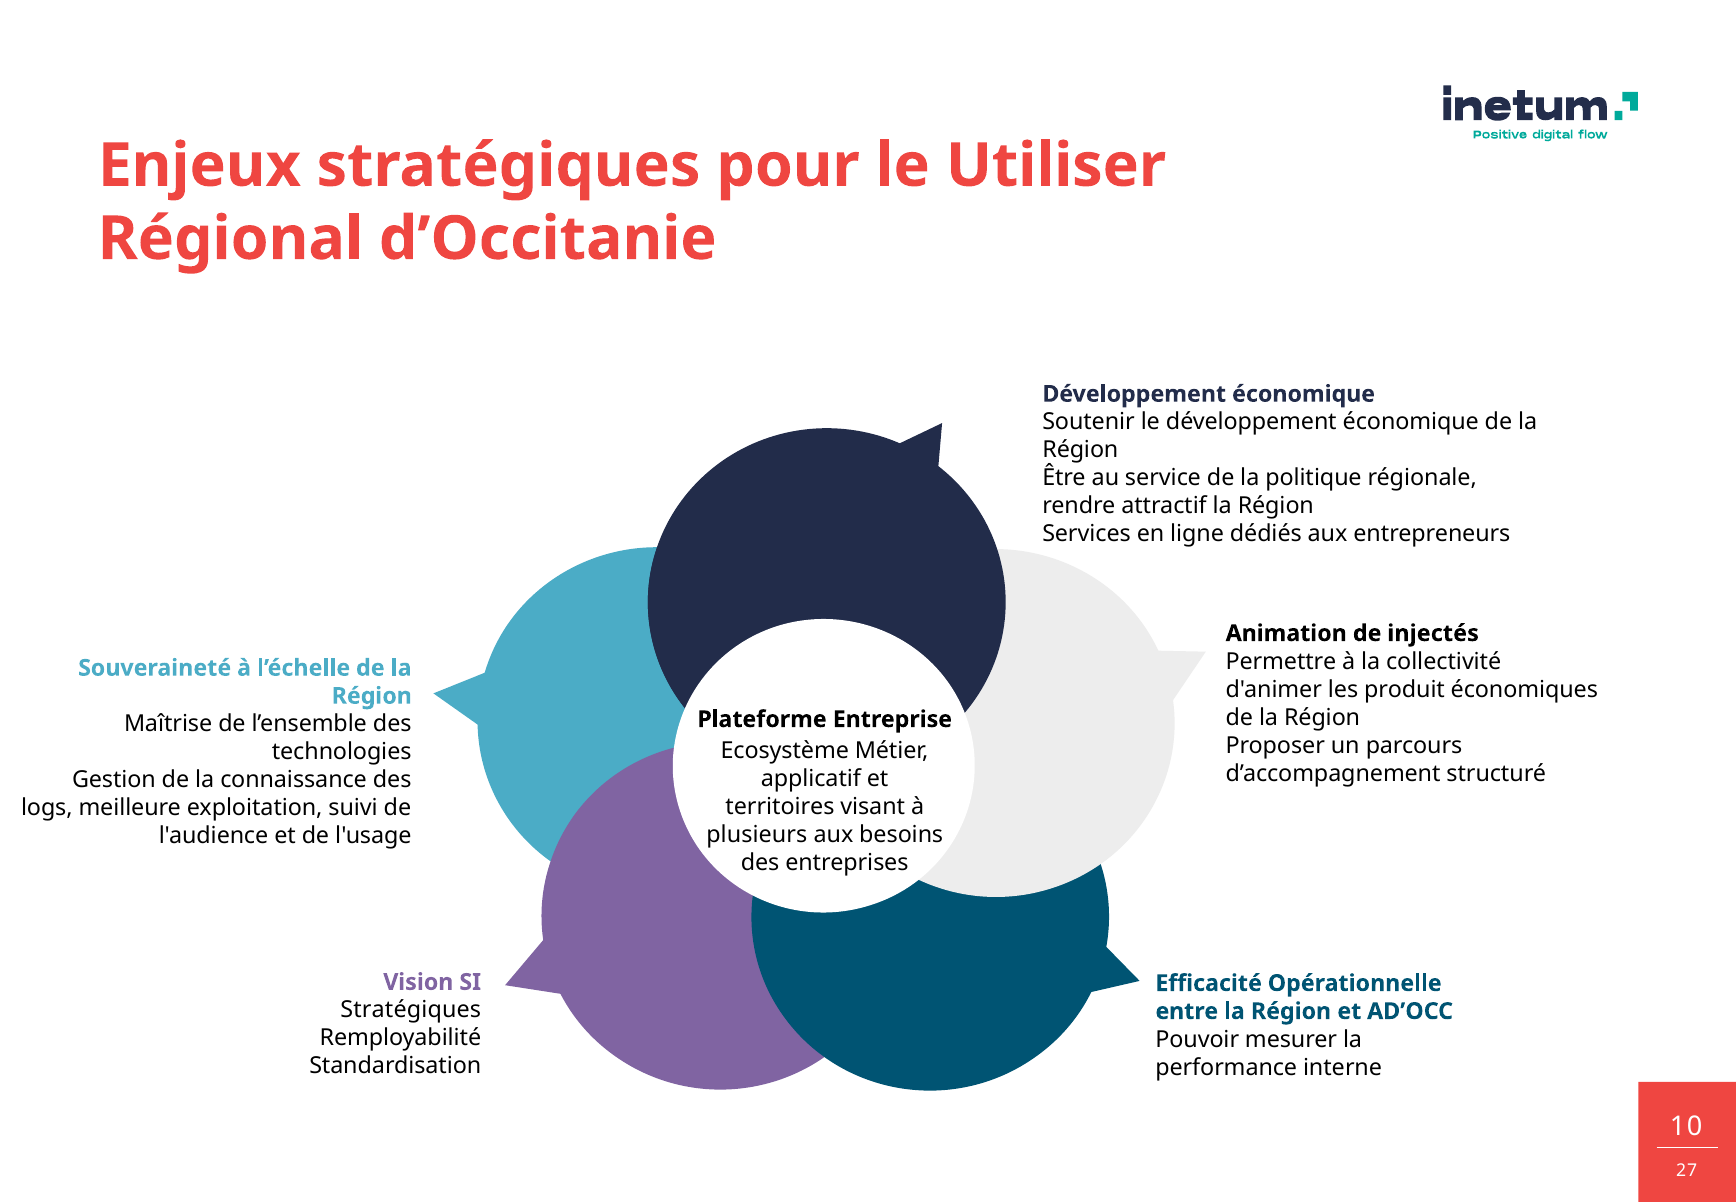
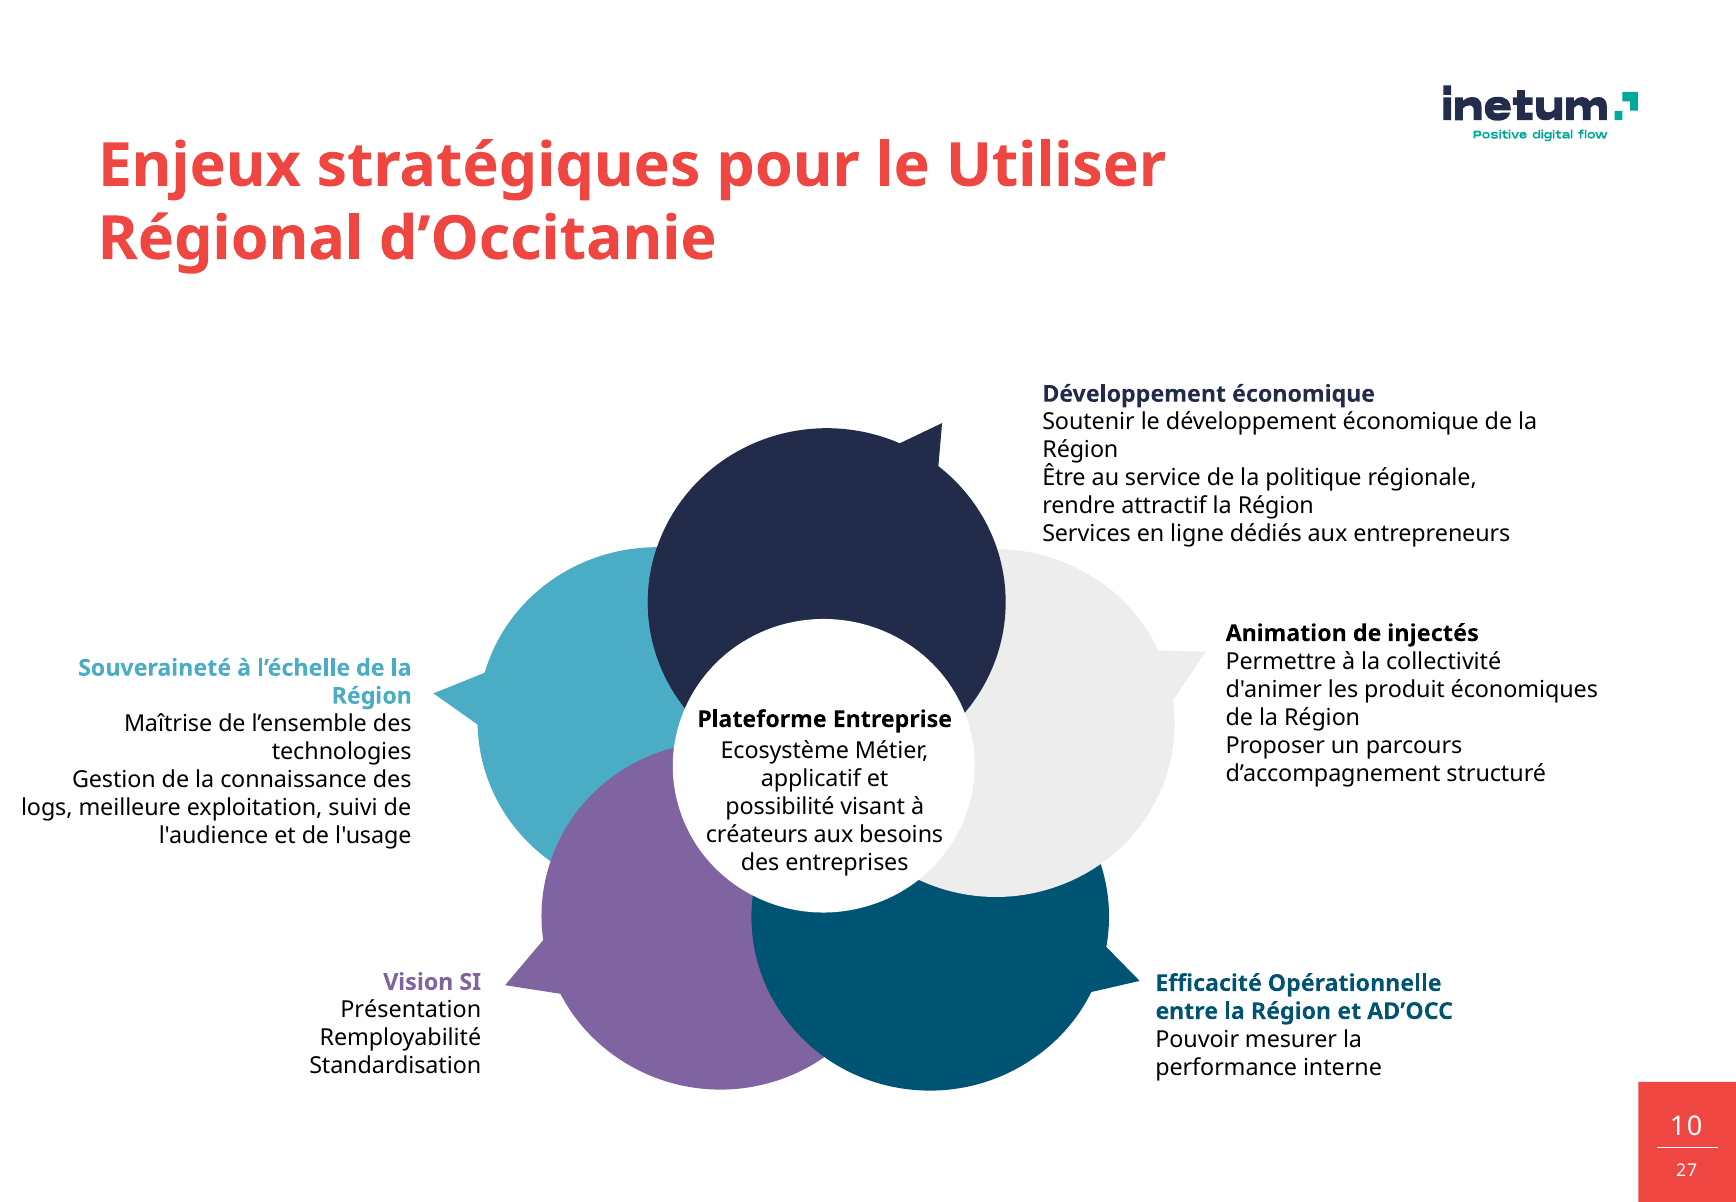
territoires: territoires -> possibilité (780, 807)
plusieurs: plusieurs -> créateurs (757, 835)
Stratégiques: Stratégiques -> Présentation (411, 1010)
